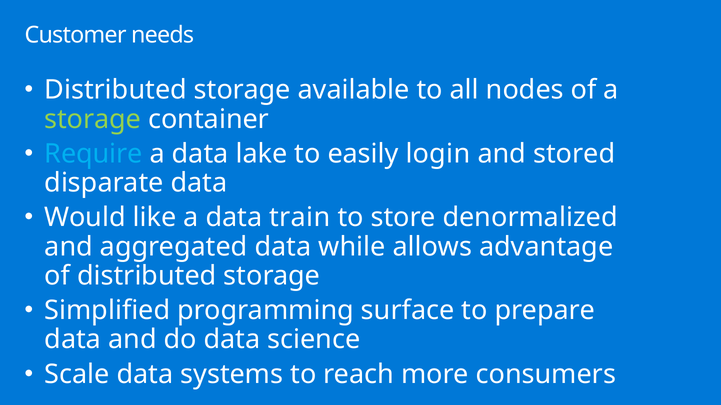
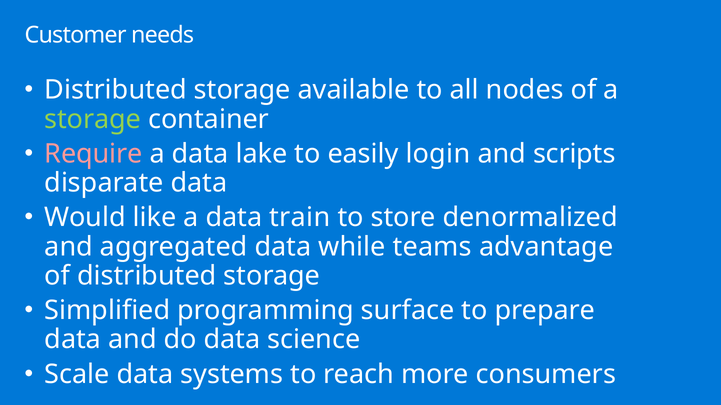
Require colour: light blue -> pink (94, 154)
stored: stored -> scripts (574, 154)
allows: allows -> teams (432, 247)
